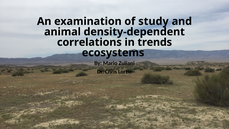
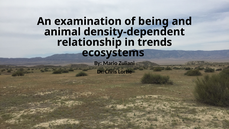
study: study -> being (153, 21)
correlations: correlations -> relationship (89, 42)
